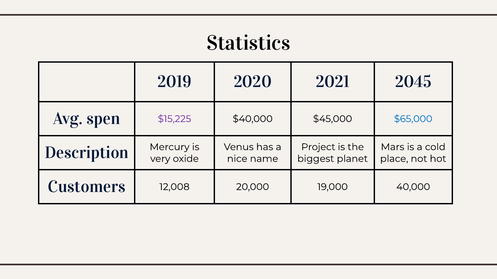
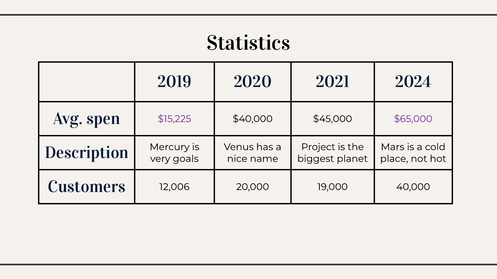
2045: 2045 -> 2024 (413, 82)
$65,000 colour: blue -> purple (413, 119)
oxide: oxide -> goals (186, 159)
12,008: 12,008 -> 12,006 (174, 187)
